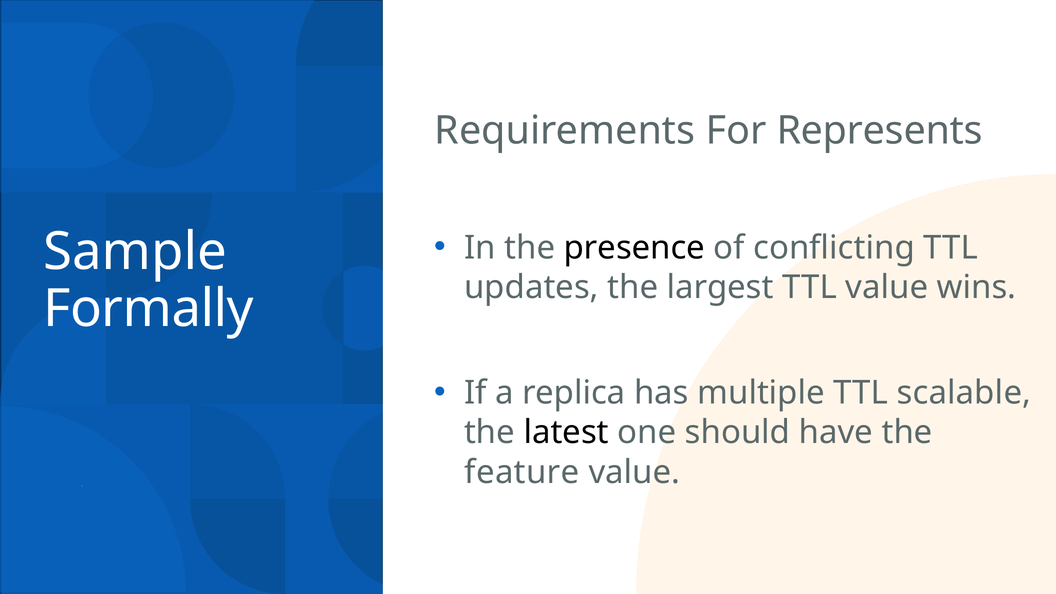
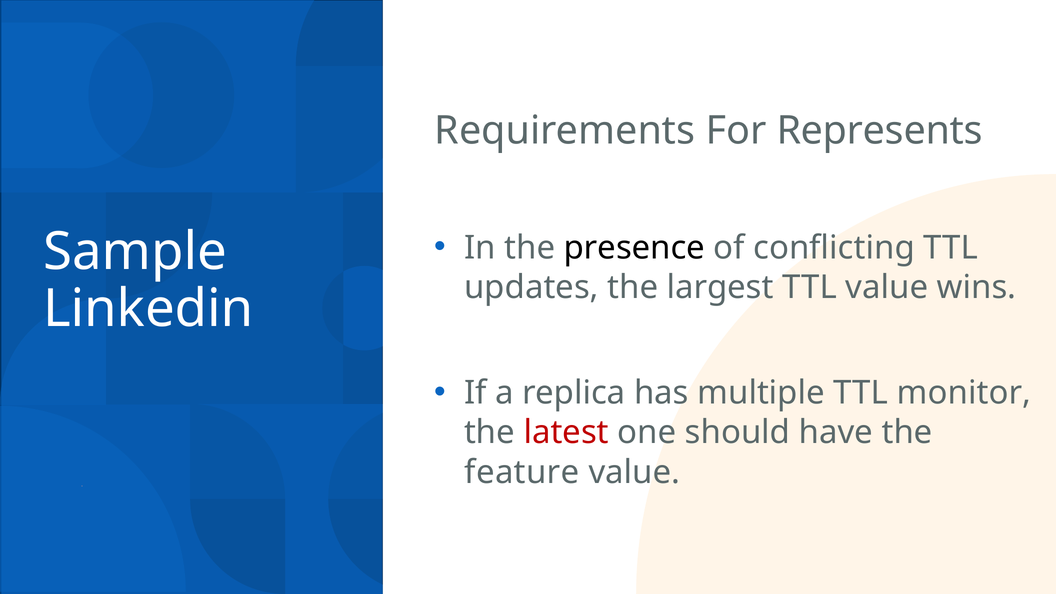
Formally: Formally -> Linkedin (148, 309)
scalable: scalable -> monitor (964, 393)
latest colour: black -> red (566, 433)
